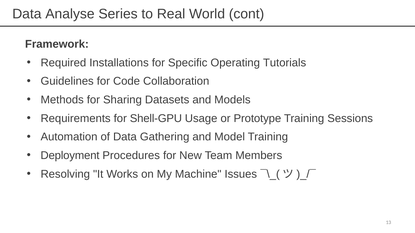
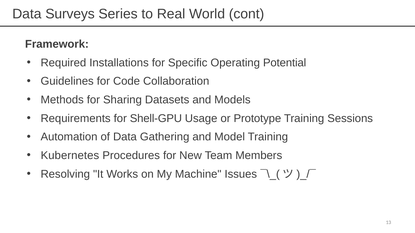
Analyse: Analyse -> Surveys (70, 14)
Tutorials: Tutorials -> Potential (285, 63)
Deployment: Deployment -> Kubernetes (70, 156)
